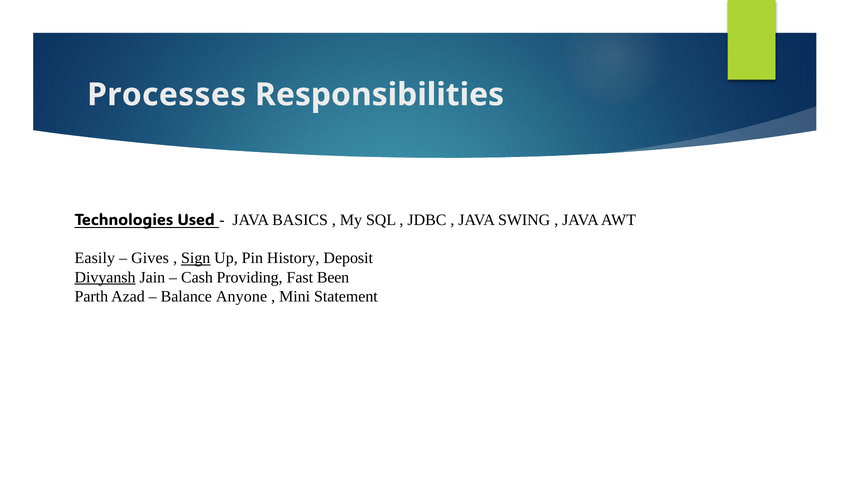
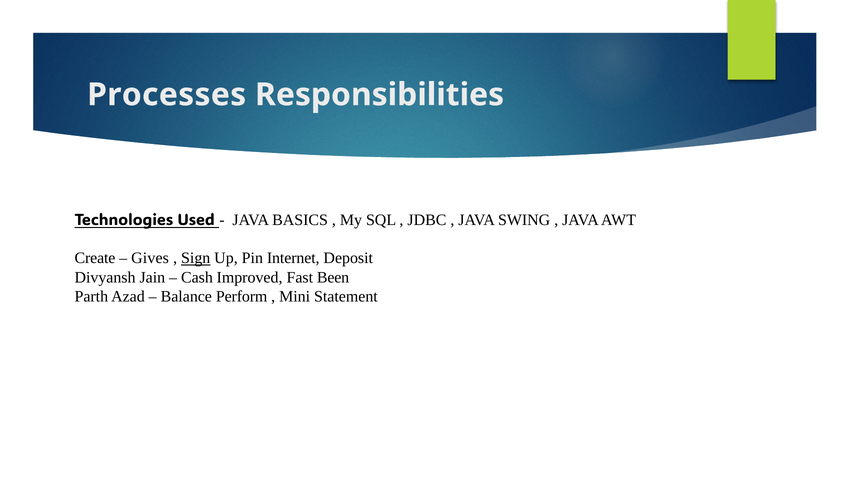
Easily: Easily -> Create (95, 258)
History: History -> Internet (293, 258)
Divyansh underline: present -> none (105, 277)
Providing: Providing -> Improved (250, 277)
Anyone: Anyone -> Perform (242, 296)
